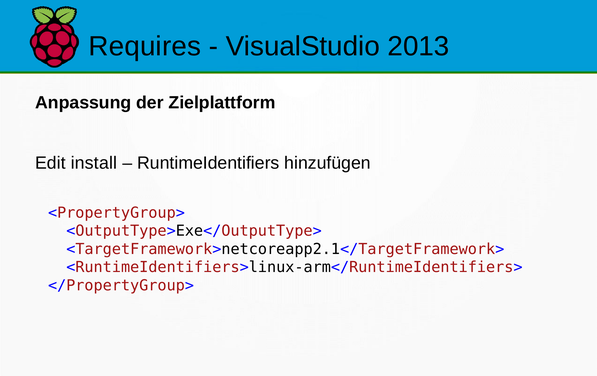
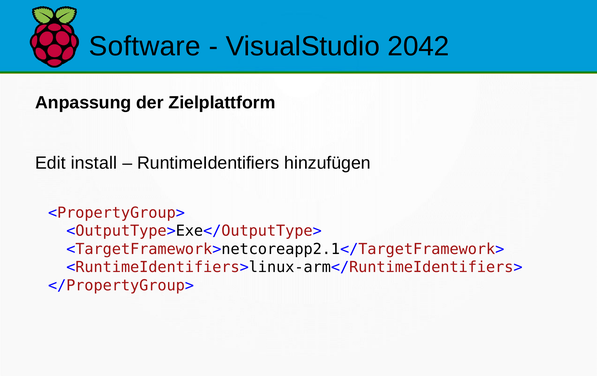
Requires: Requires -> Software (145, 46)
2013: 2013 -> 2042 (418, 46)
